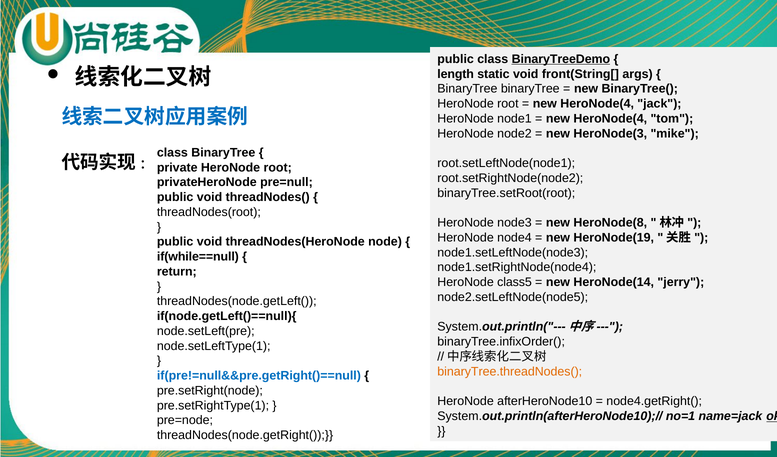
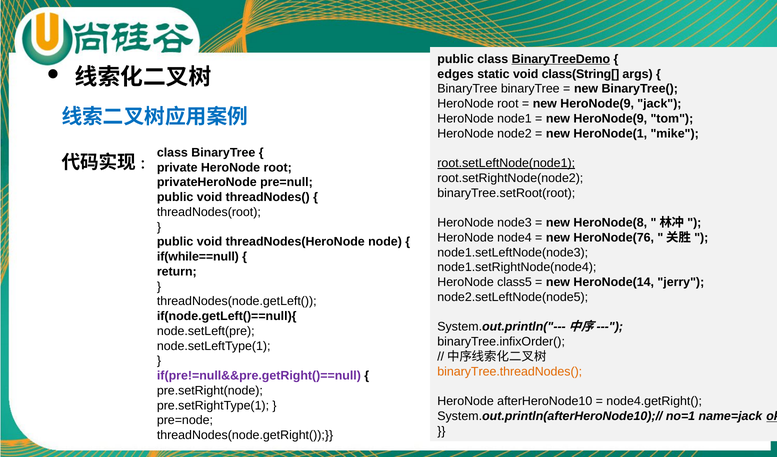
length: length -> edges (456, 74)
front(String[: front(String[ -> class(String[ (580, 74)
HeroNode(4: HeroNode(4 -> HeroNode(9 (597, 104)
HeroNode(4: HeroNode(4 -> HeroNode(9 (610, 119)
HeroNode(3: HeroNode(3 -> HeroNode(1 (610, 134)
root.setLeftNode(node1 underline: none -> present (506, 163)
HeroNode(19: HeroNode(19 -> HeroNode(76 (614, 238)
if(pre!=null&&pre.getRight()==null colour: blue -> purple (259, 376)
